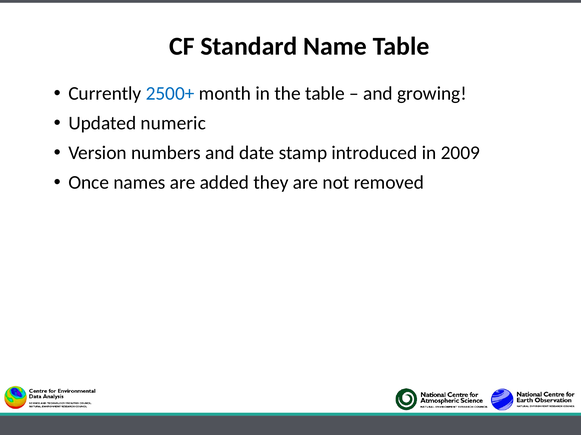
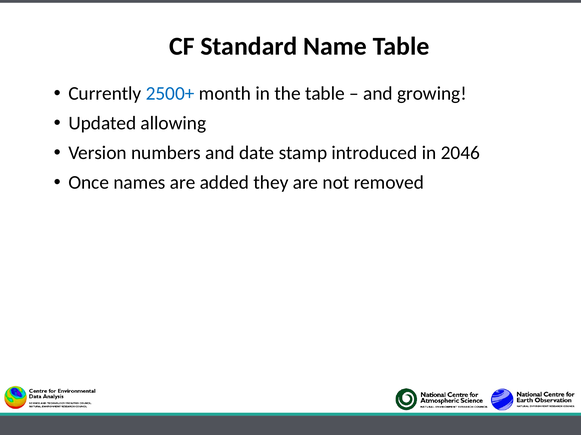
numeric: numeric -> allowing (173, 123)
2009: 2009 -> 2046 (460, 153)
